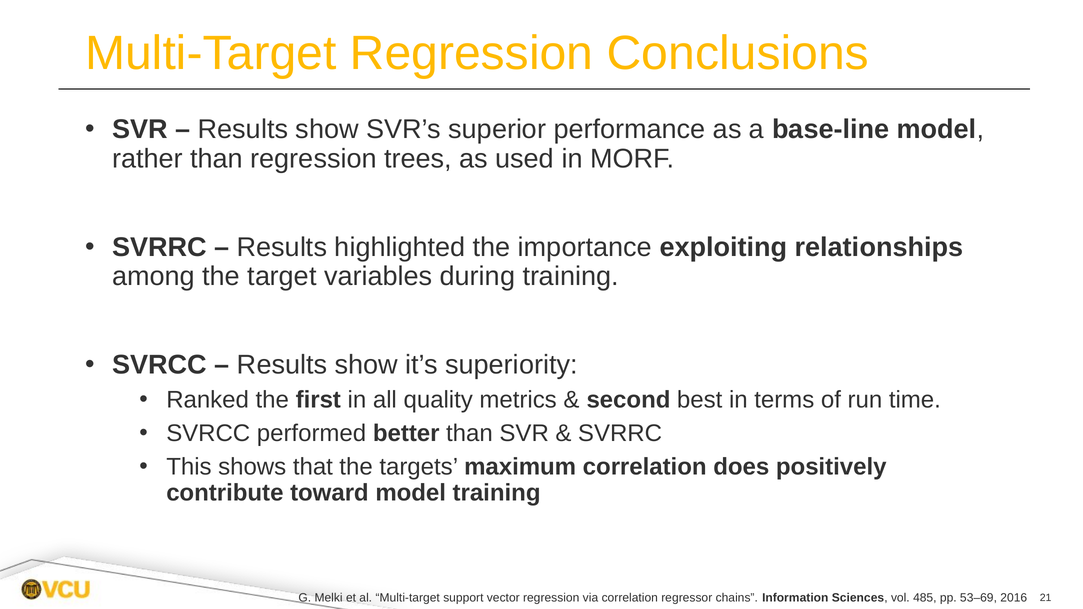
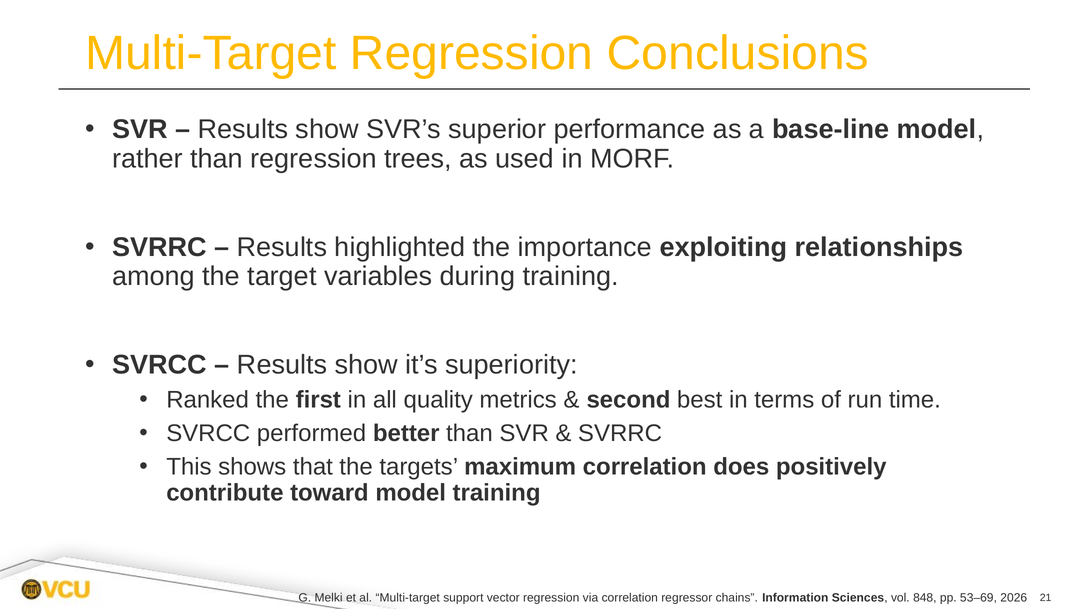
485: 485 -> 848 (925, 598)
2016: 2016 -> 2026 (1014, 598)
